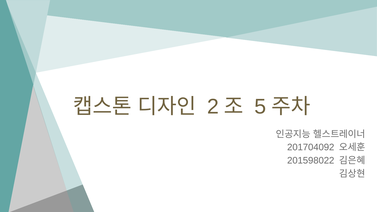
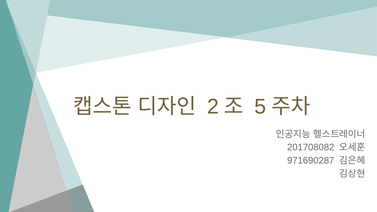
201704092: 201704092 -> 201708082 (311, 147)
201598022: 201598022 -> 971690287 (311, 161)
